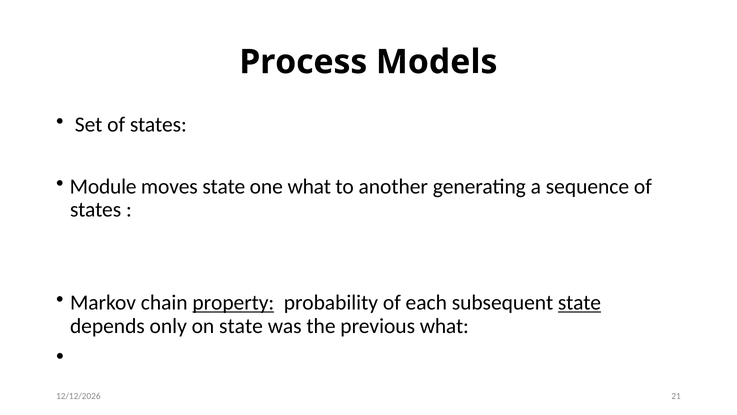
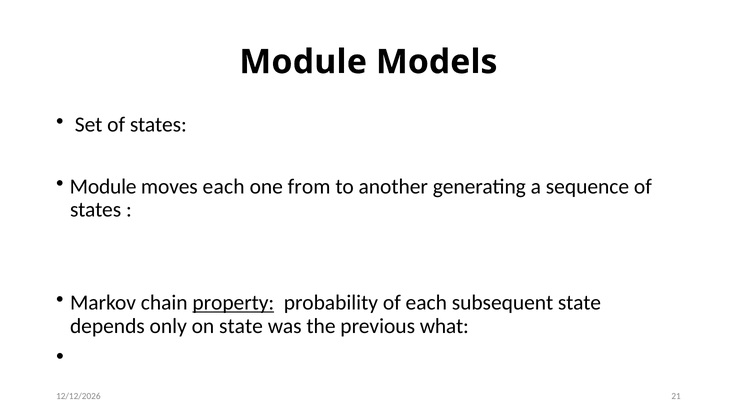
Process: Process -> Module (303, 62)
moves state: state -> each (224, 186)
one what: what -> from (309, 186)
state underline: present -> none (579, 302)
